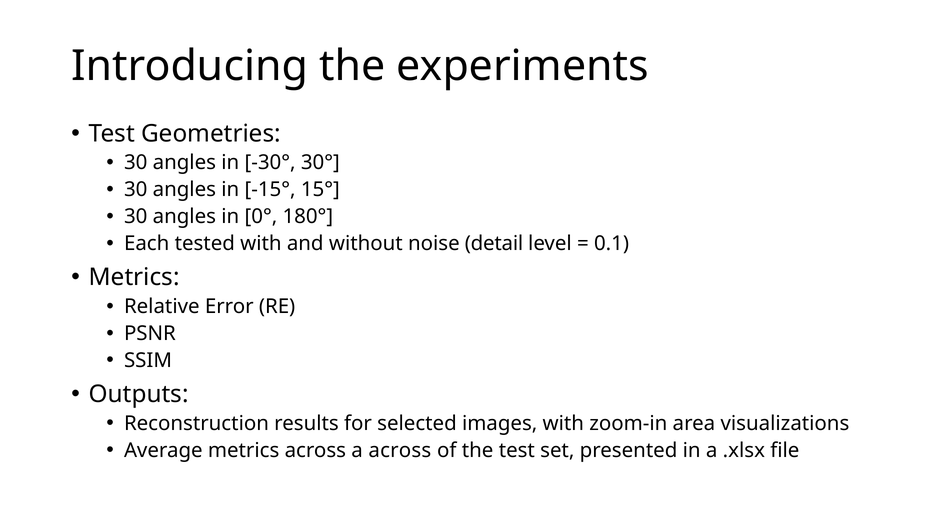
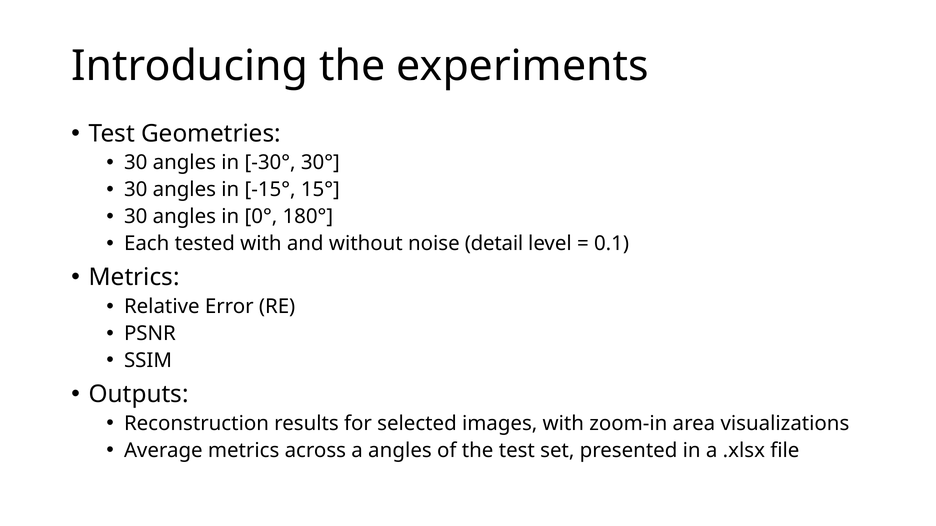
a across: across -> angles (400, 451)
